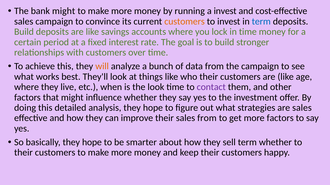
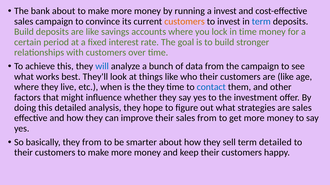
bank might: might -> about (64, 11)
will colour: orange -> blue (102, 66)
the look: look -> they (156, 87)
contact colour: purple -> blue (211, 87)
get more factors: factors -> money (280, 118)
basically they hope: hope -> from (92, 143)
term whether: whether -> detailed (275, 143)
